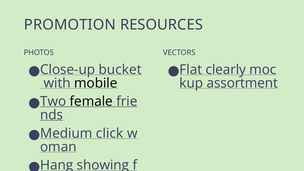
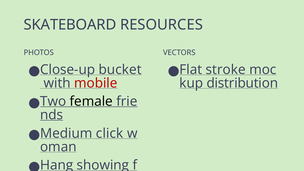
PROMOTION: PROMOTION -> SKATEBOARD (70, 25)
clearly: clearly -> stroke (226, 70)
mobile colour: black -> red (96, 83)
assortment: assortment -> distribution (242, 83)
